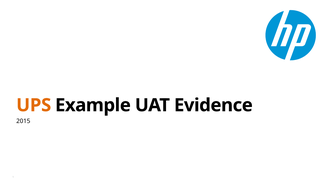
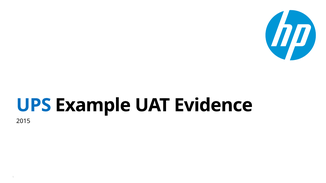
UPS colour: orange -> blue (34, 105)
